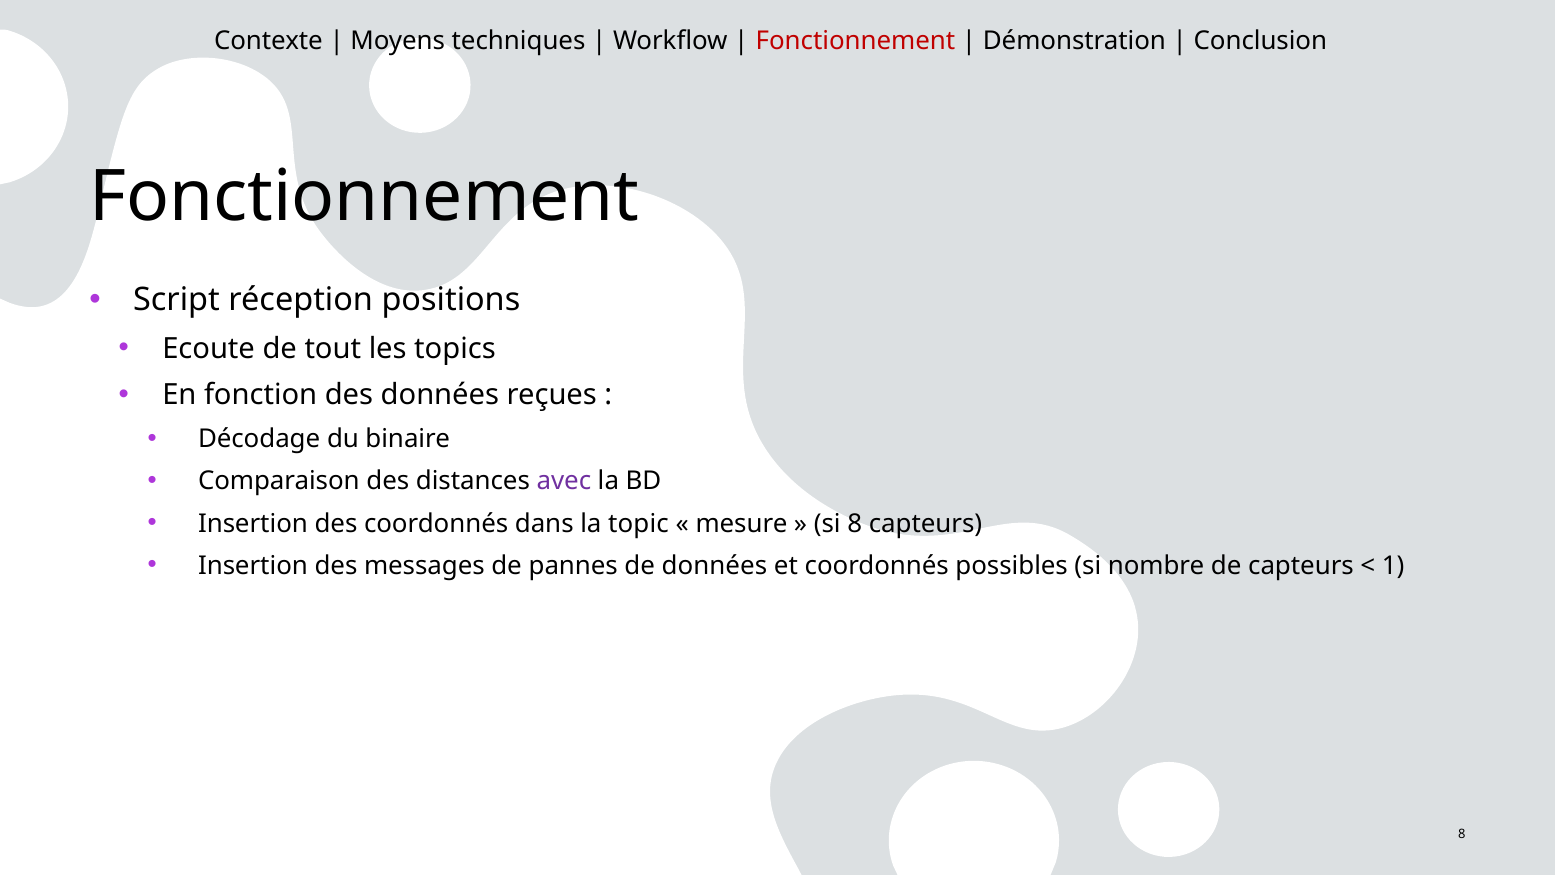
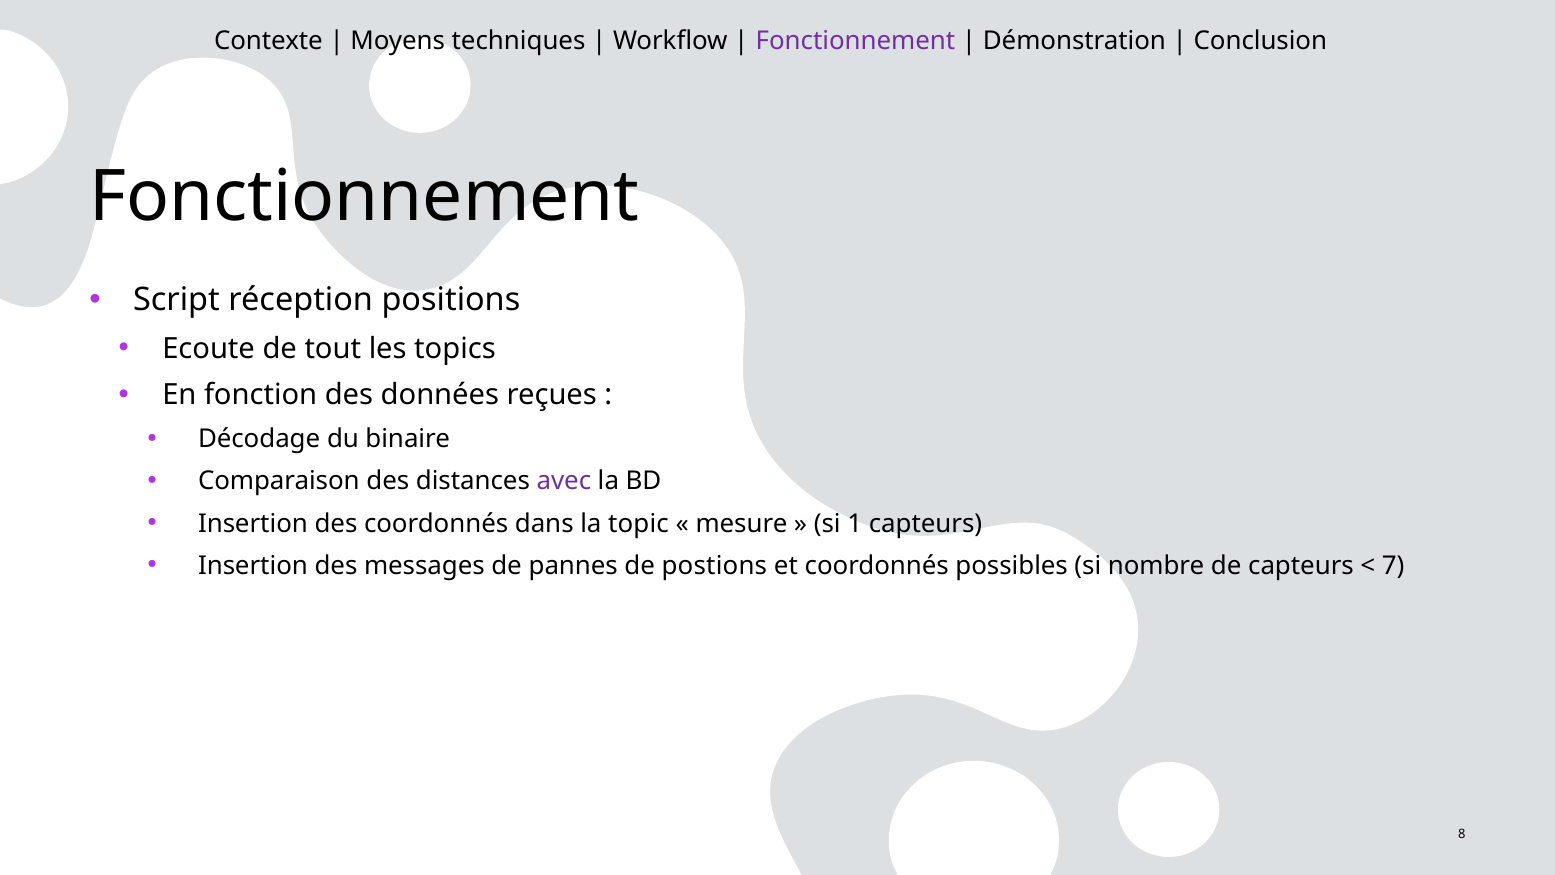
Fonctionnement colour: red -> purple (855, 40)
si 8: 8 -> 1 (855, 523)
de données: données -> postions (714, 566)
1: 1 -> 7 (1393, 566)
